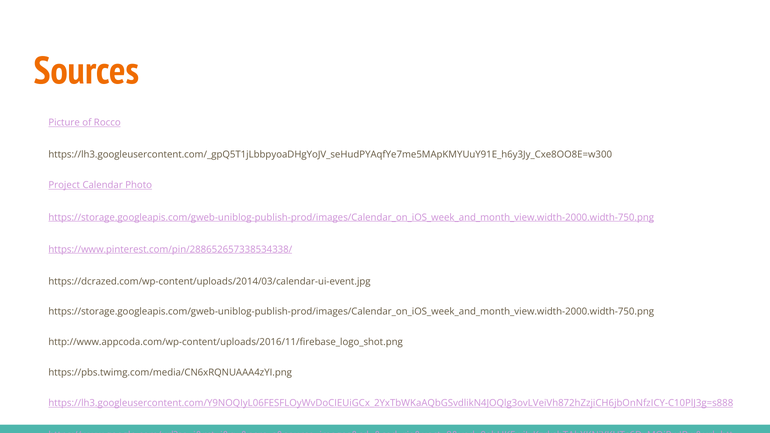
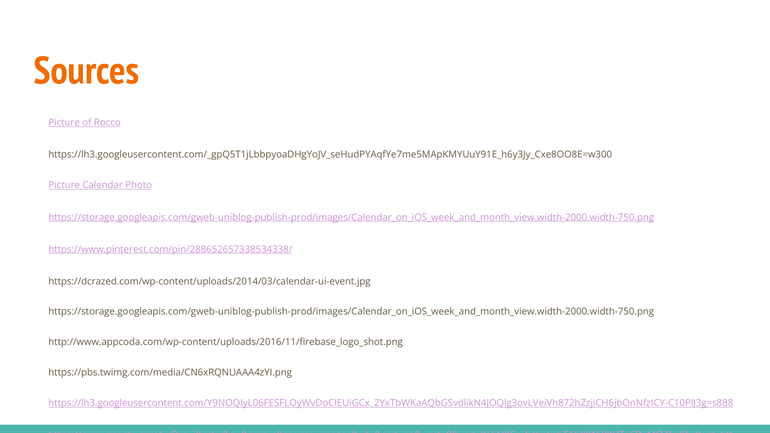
Project: Project -> Picture (64, 185)
